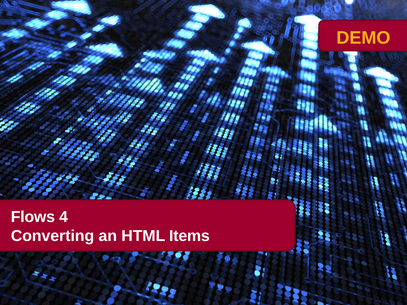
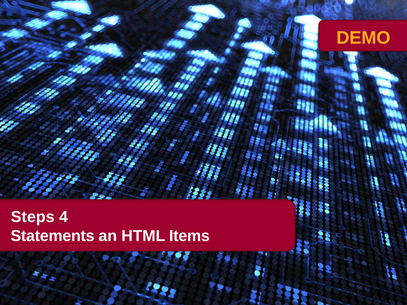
Flows: Flows -> Steps (33, 217)
Converting: Converting -> Statements (53, 236)
